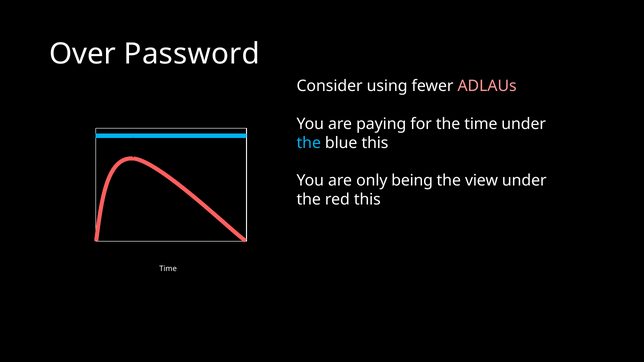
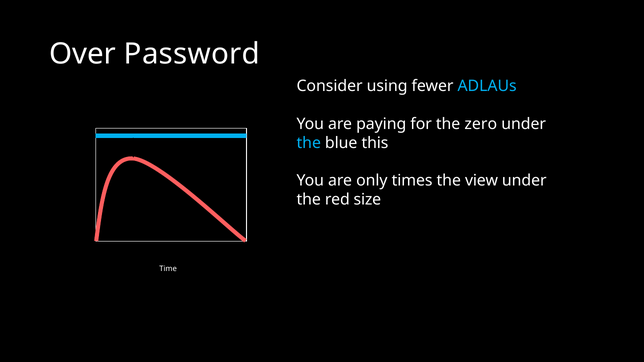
ADLAUs colour: pink -> light blue (487, 86)
the time: time -> zero (481, 124)
being: being -> times (412, 181)
red this: this -> size (367, 200)
